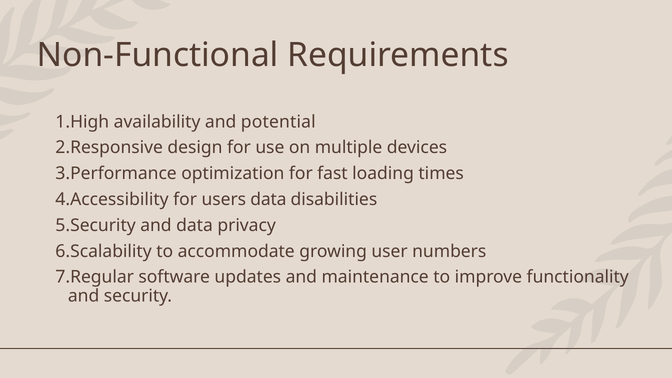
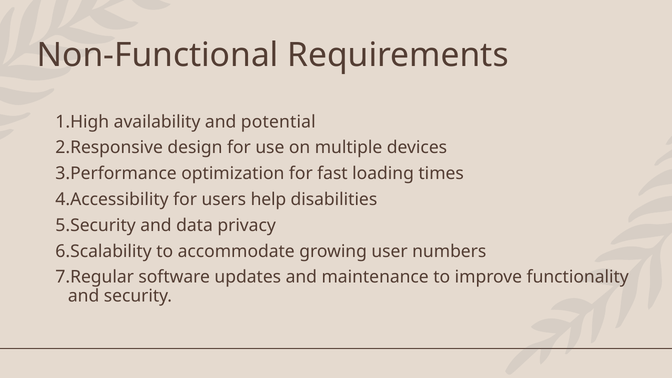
users data: data -> help (268, 199)
